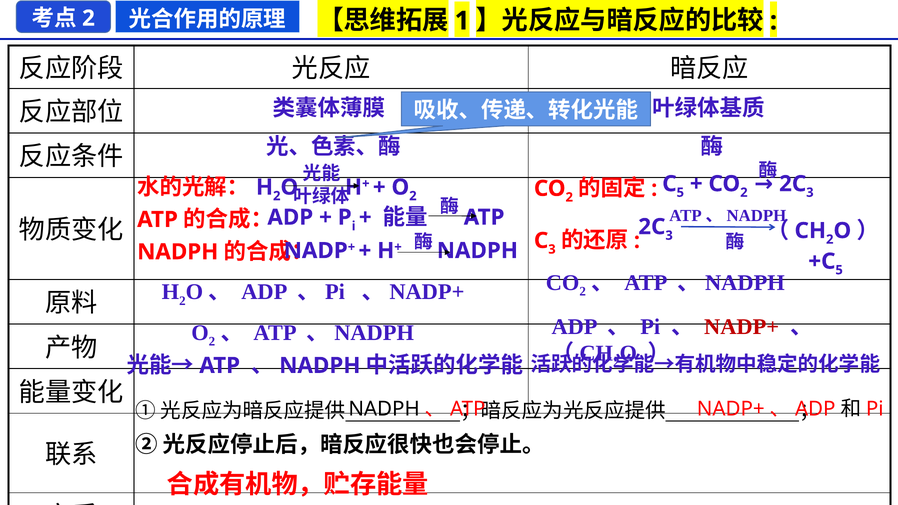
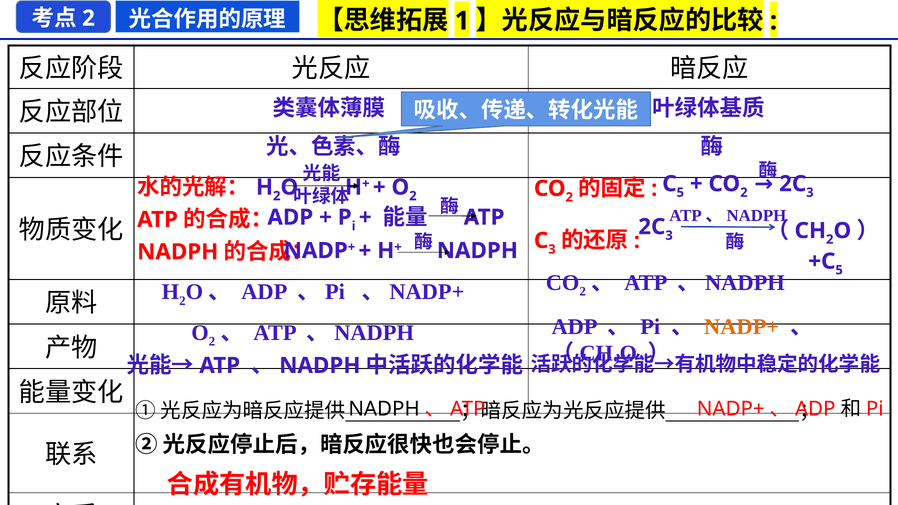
NADP+ colour: red -> orange (742, 327)
